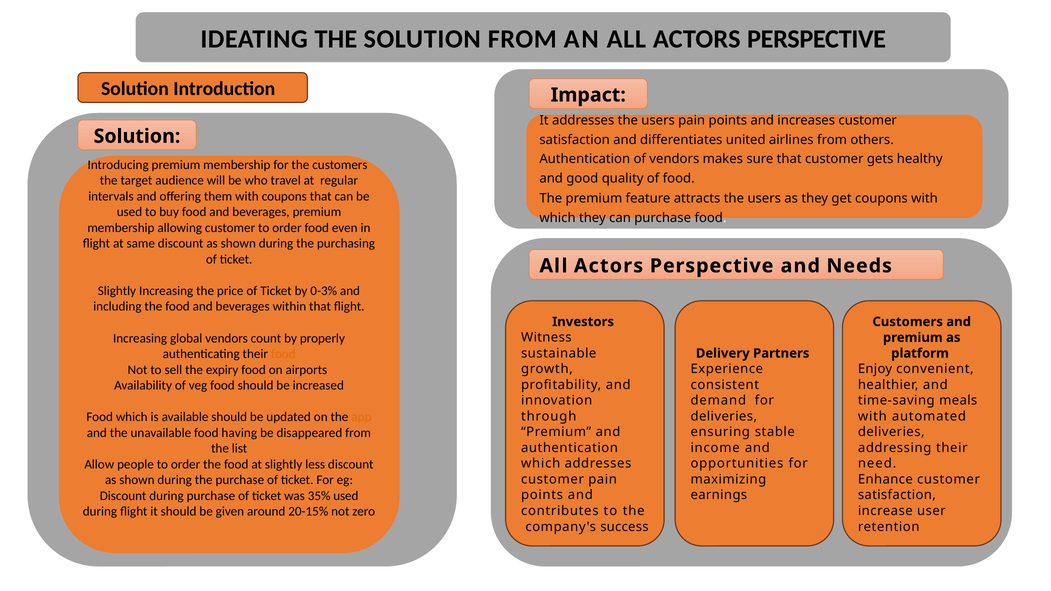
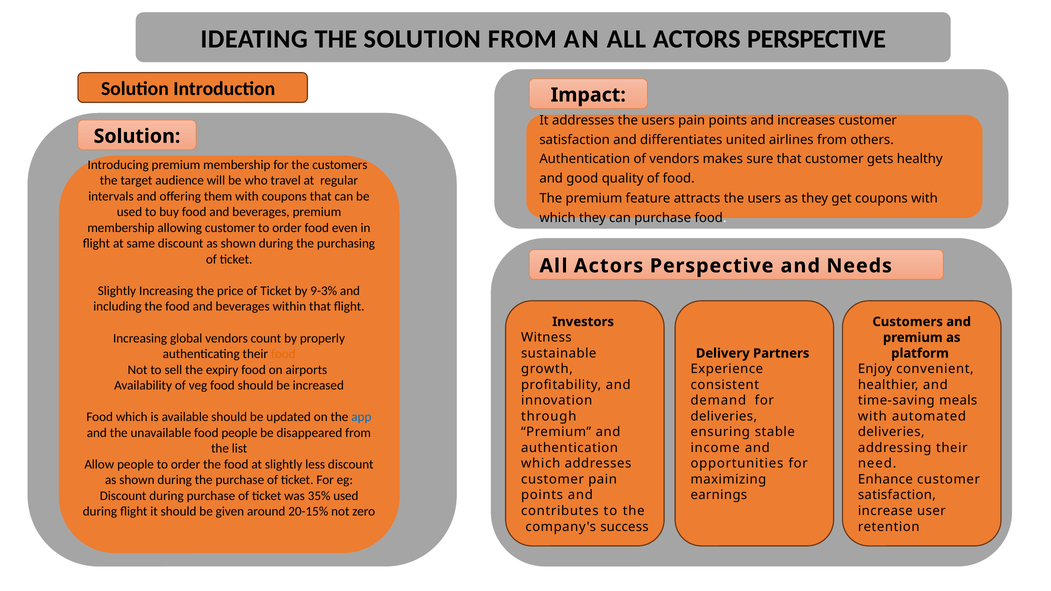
0-3%: 0-3% -> 9-3% (324, 291)
app colour: orange -> blue (361, 417)
food having: having -> people (239, 433)
